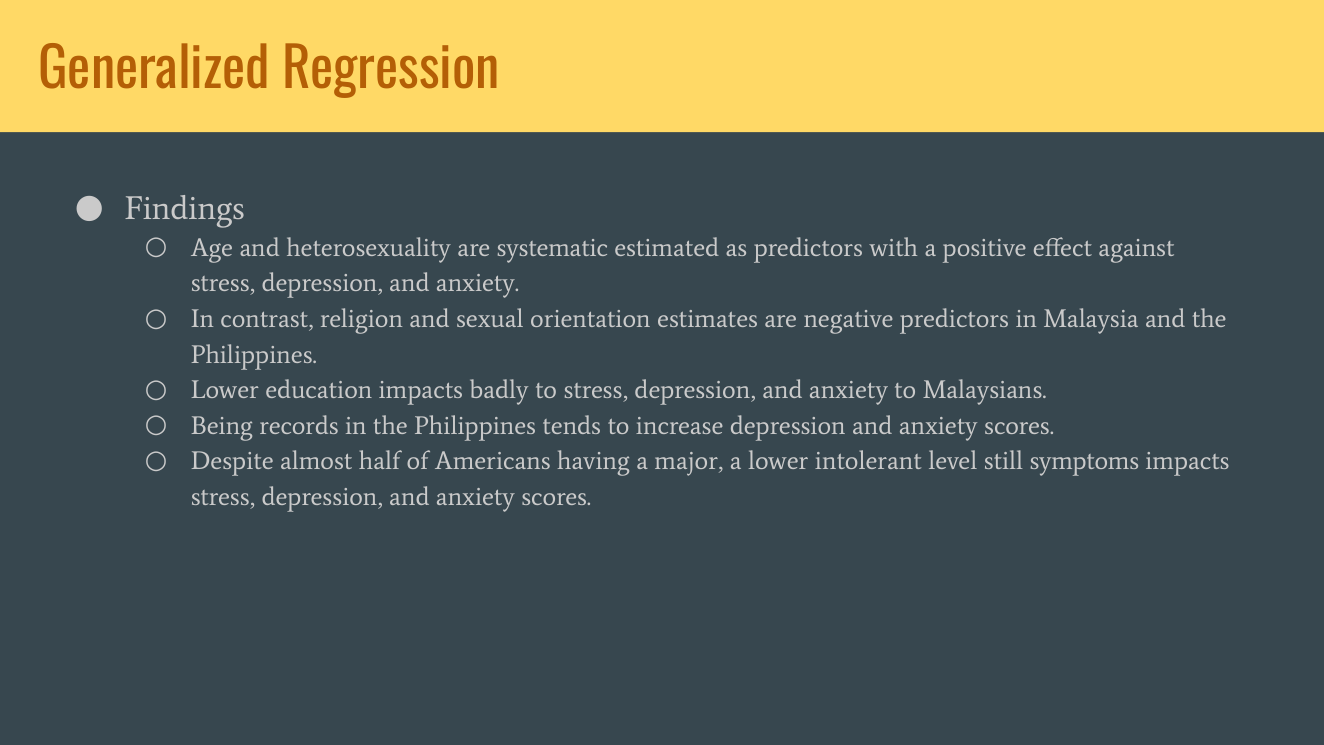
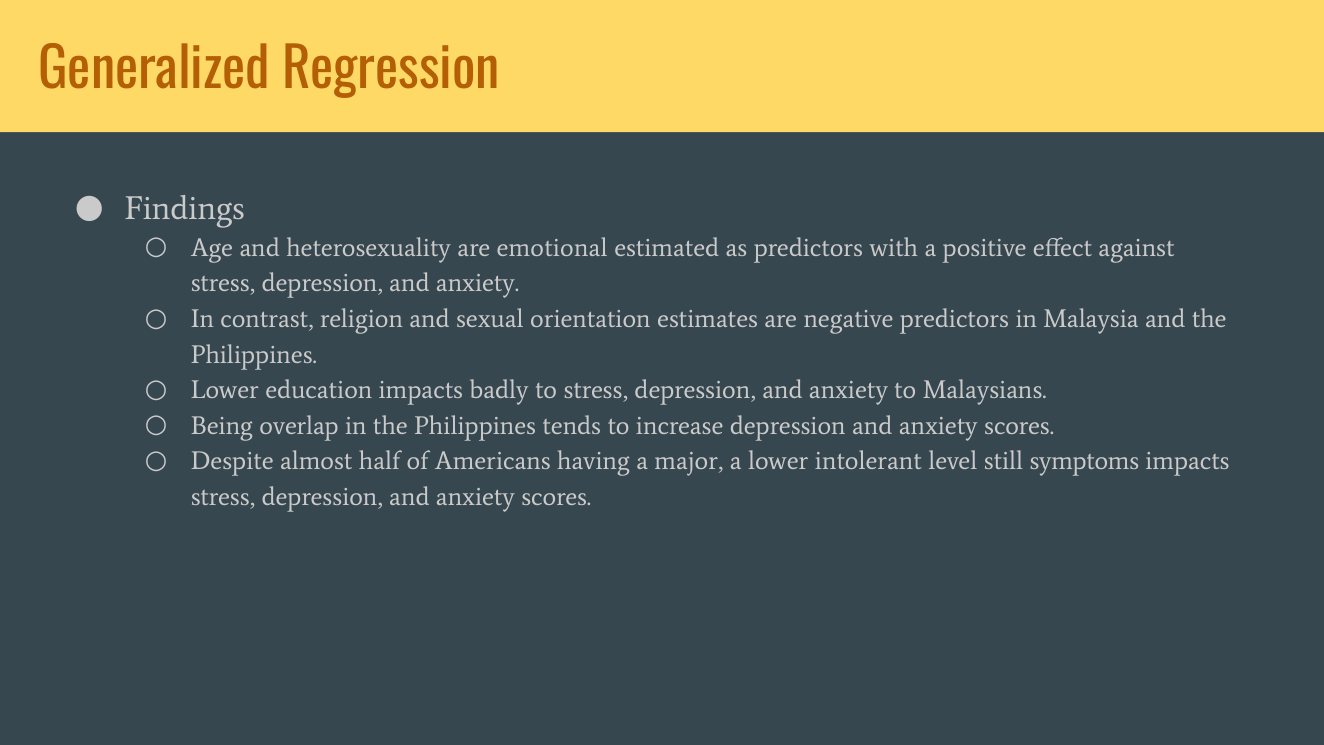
systematic: systematic -> emotional (552, 248)
records: records -> overlap (299, 426)
